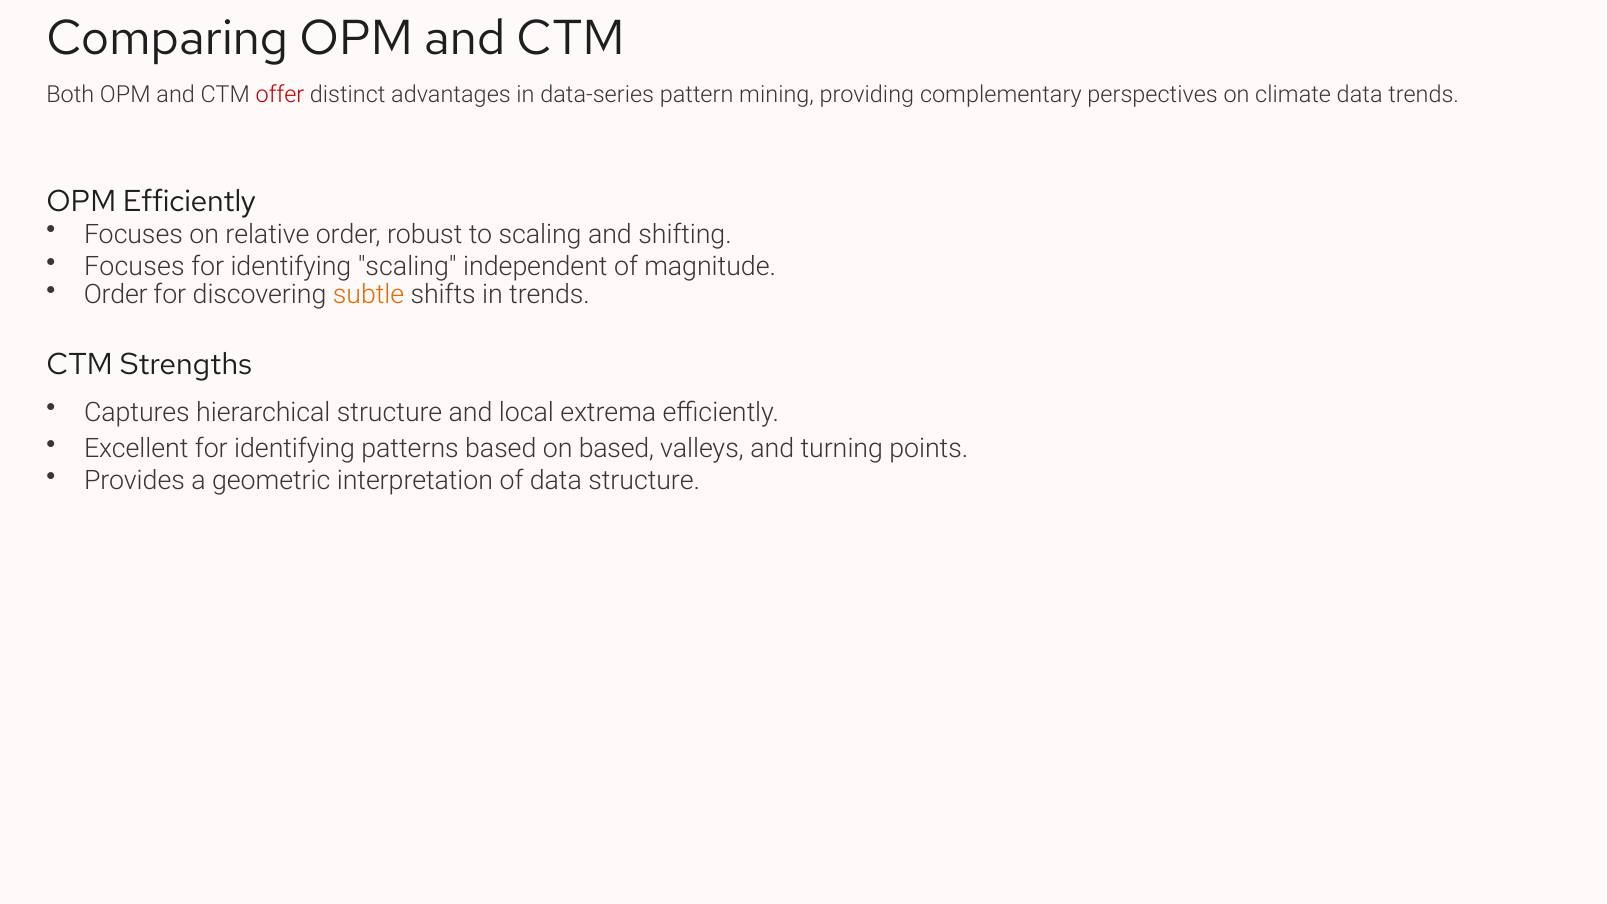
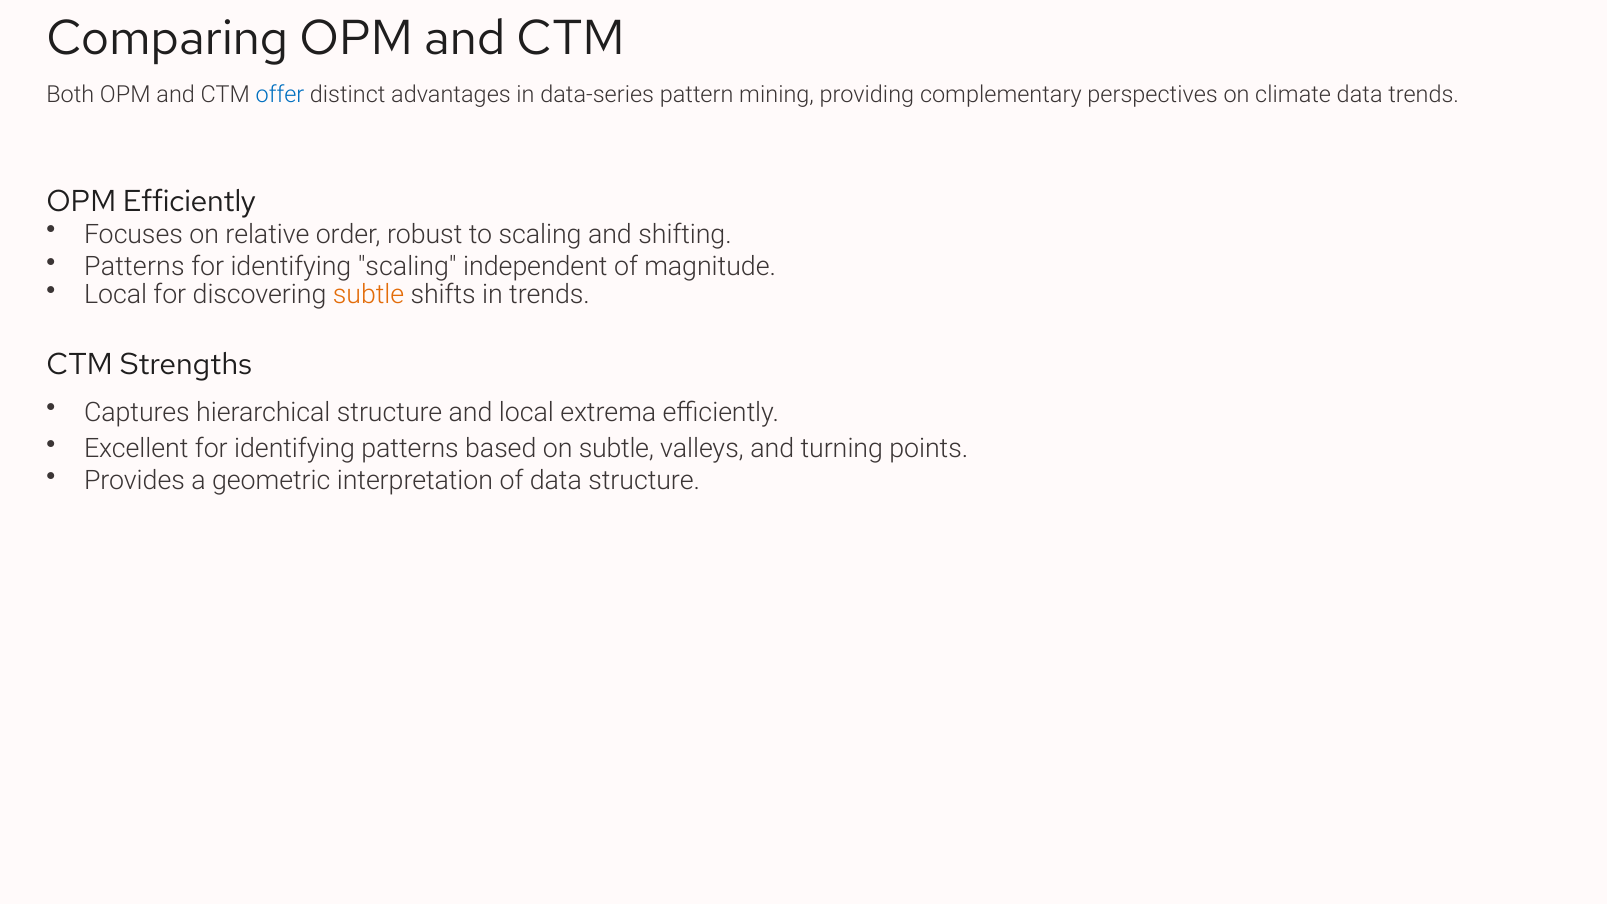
offer colour: red -> blue (280, 95)
Focuses: Focuses -> Patterns (134, 267)
Order: Order -> Local (116, 295)
on based: based -> subtle (616, 449)
